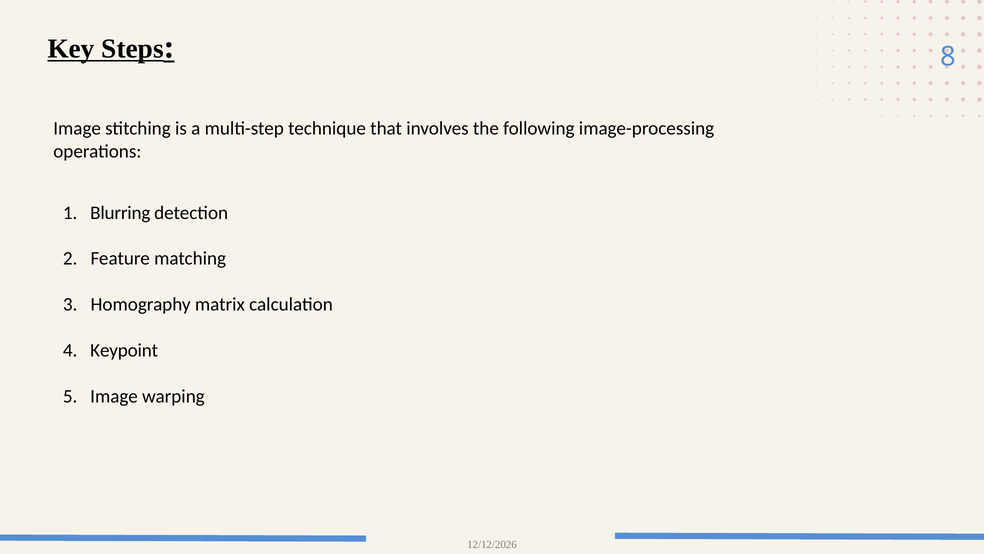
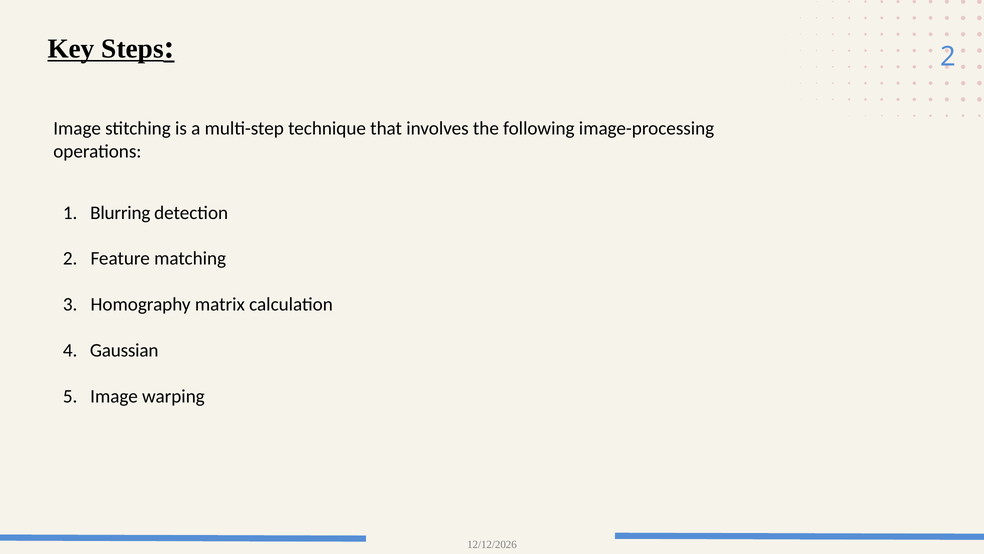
8: 8 -> 2 (948, 57)
Keypoint: Keypoint -> Gaussian (124, 350)
